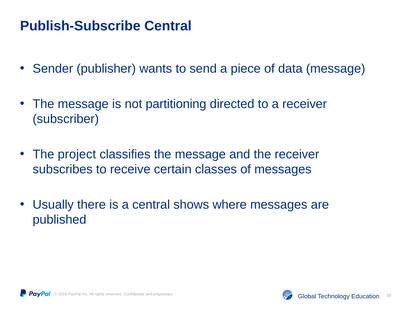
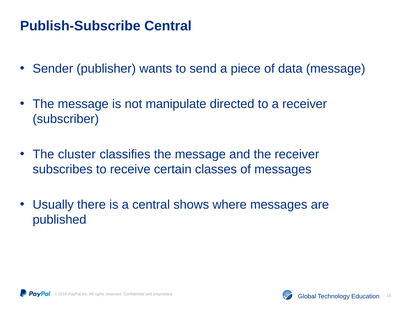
partitioning: partitioning -> manipulate (176, 104)
project: project -> cluster (77, 154)
